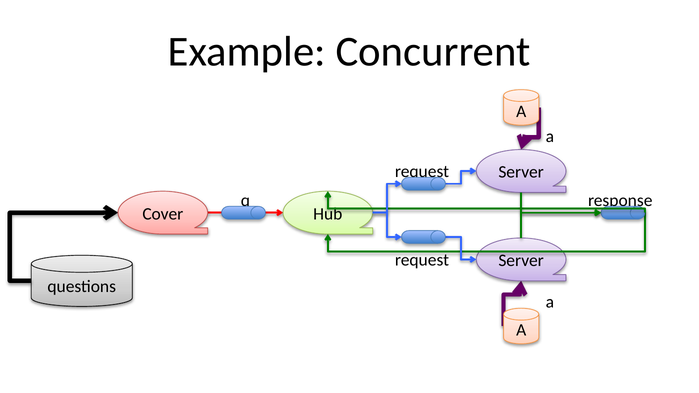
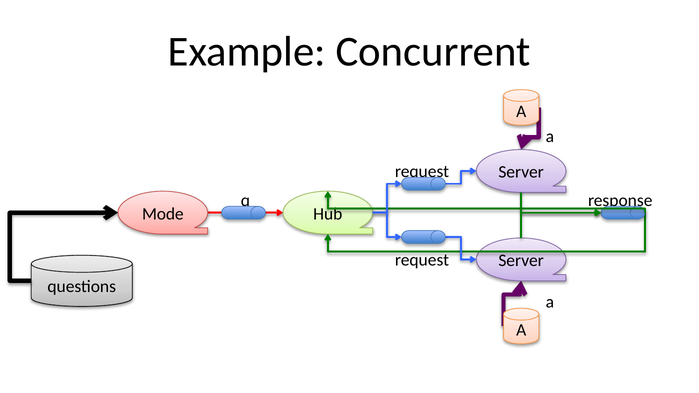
Cover: Cover -> Mode (163, 214)
